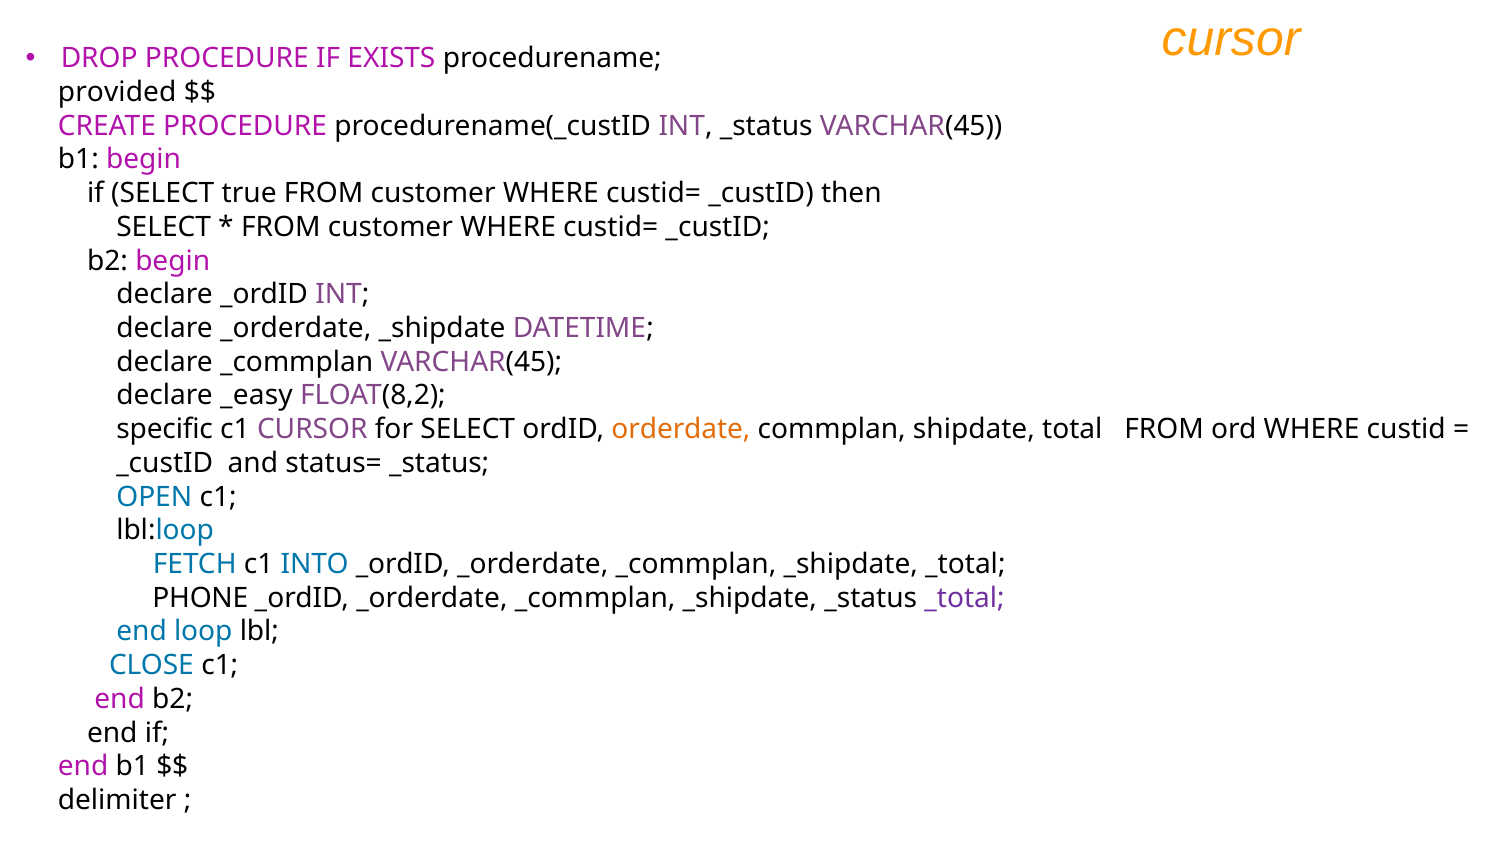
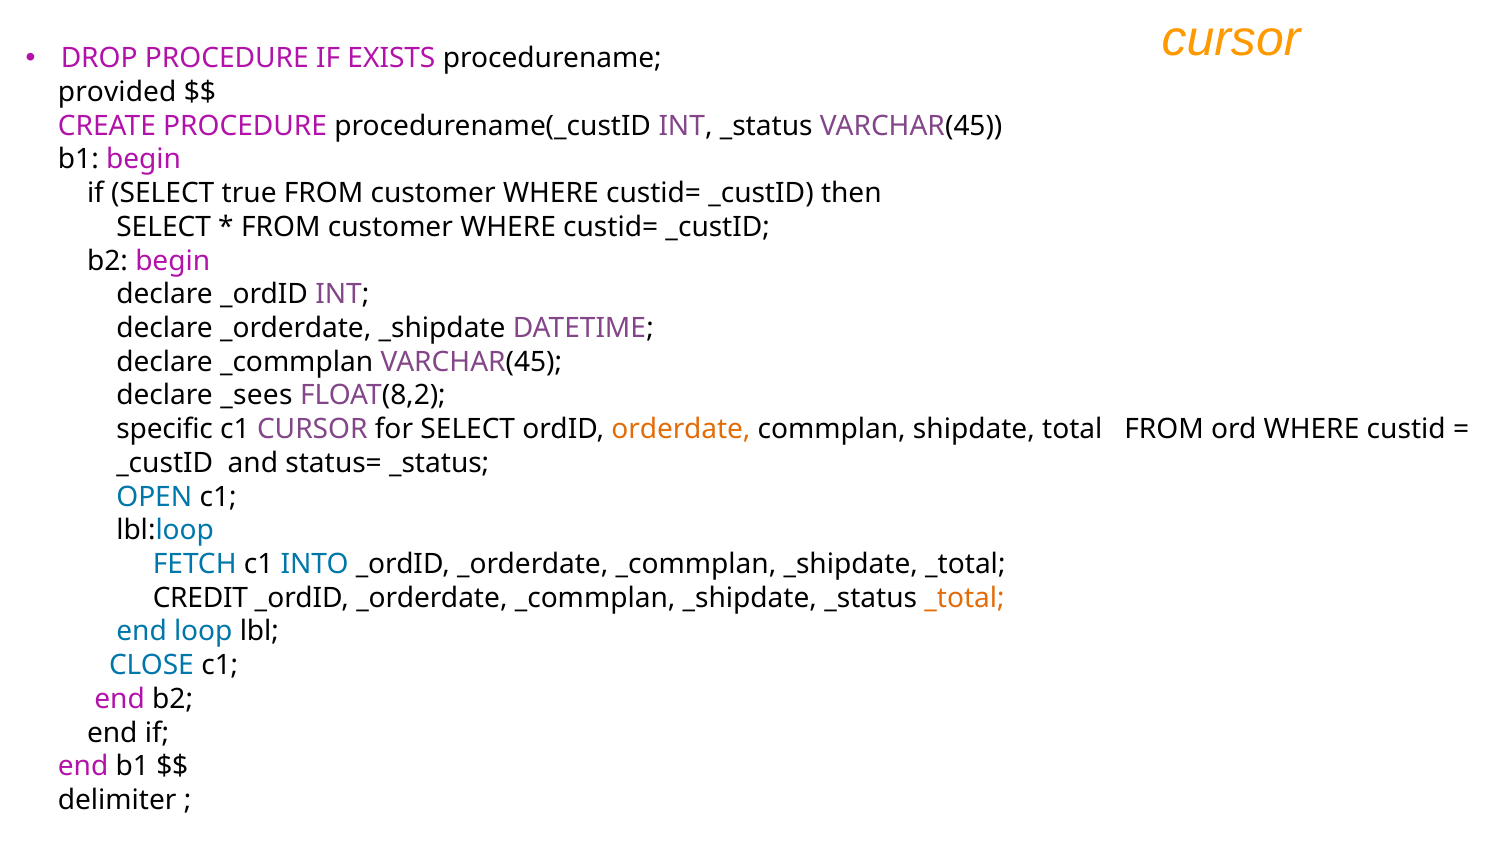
_easy: _easy -> _sees (256, 396)
PHONE: PHONE -> CREDIT (200, 598)
_total colour: purple -> orange (965, 598)
